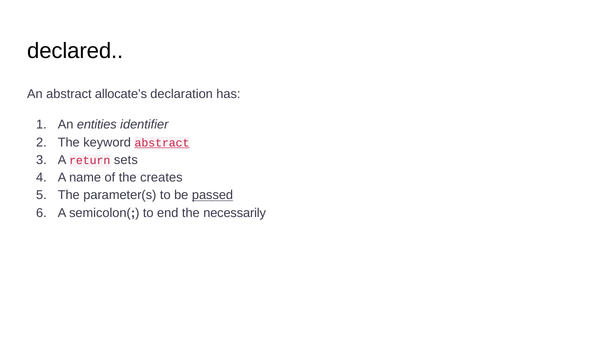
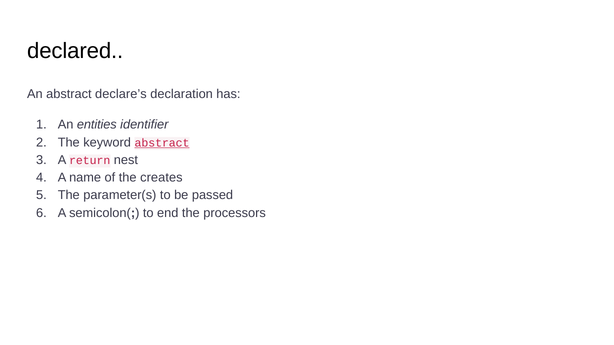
allocate’s: allocate’s -> declare’s (121, 94)
sets: sets -> nest (126, 160)
passed underline: present -> none (213, 195)
necessarily: necessarily -> processors (235, 213)
